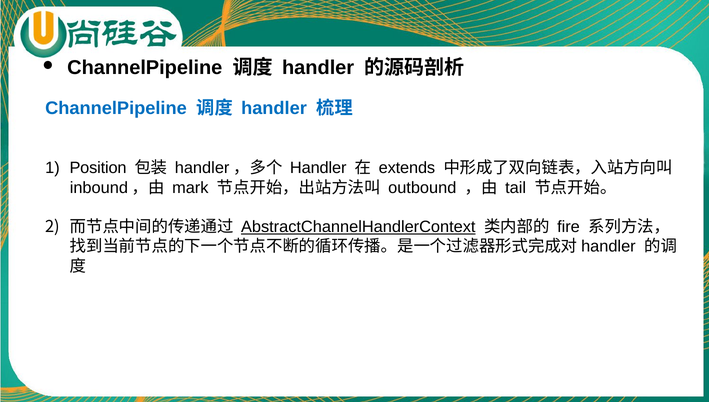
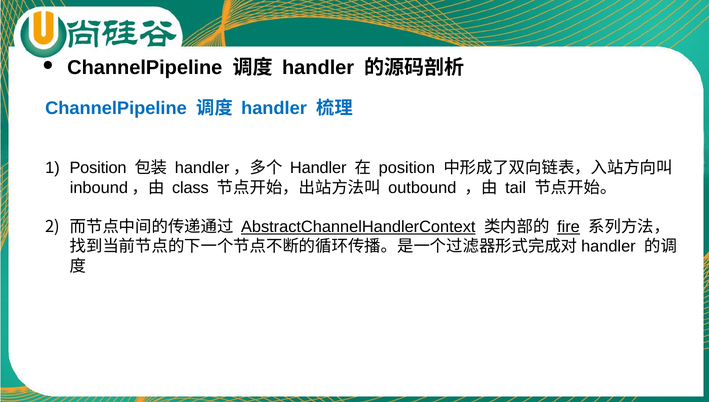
extends: extends -> position (407, 168)
mark: mark -> class (190, 188)
fire underline: none -> present (568, 227)
